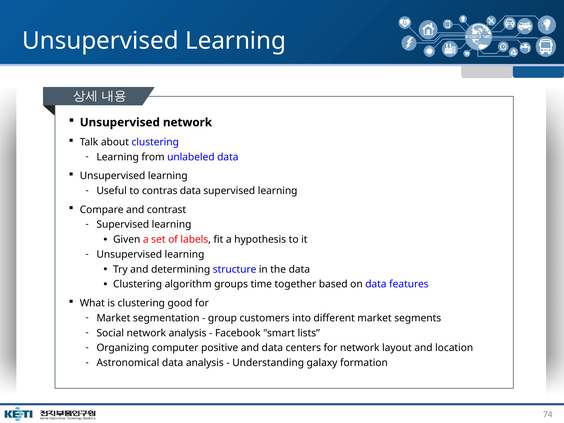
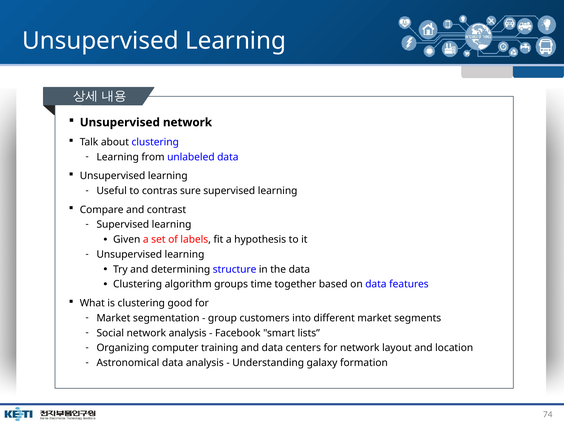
contras data: data -> sure (190, 191)
positive: positive -> training (220, 348)
